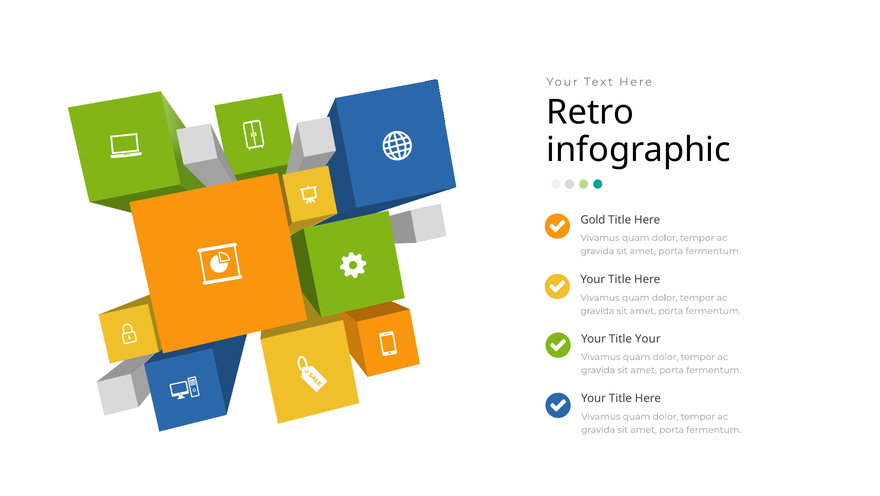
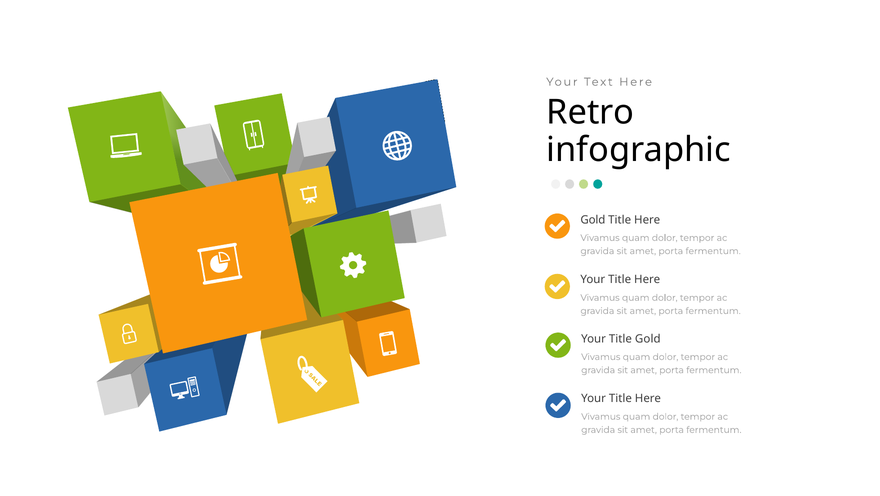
Title Your: Your -> Gold (648, 339)
